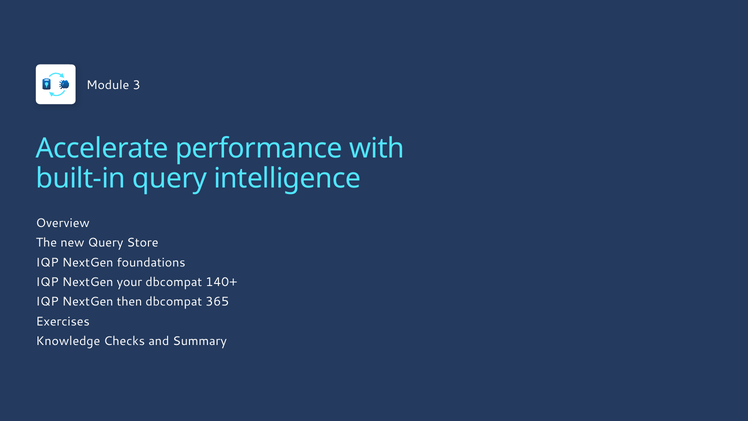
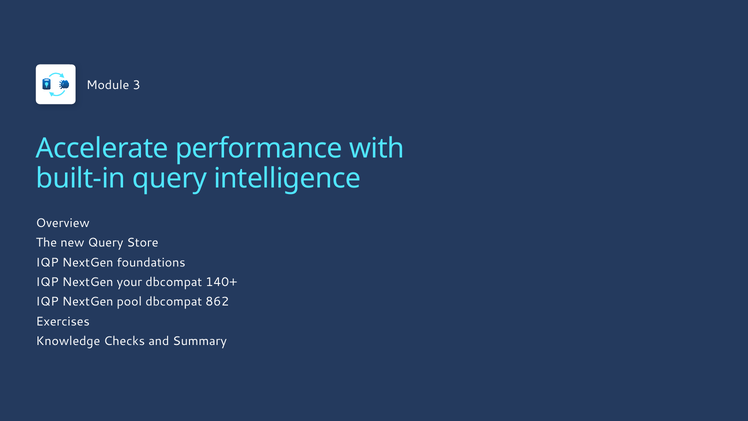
then: then -> pool (129, 302)
365: 365 -> 862 (217, 302)
